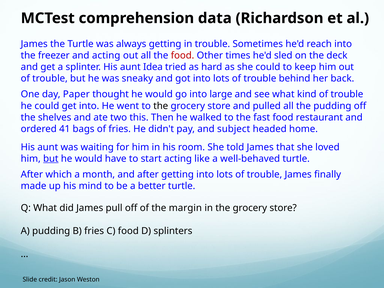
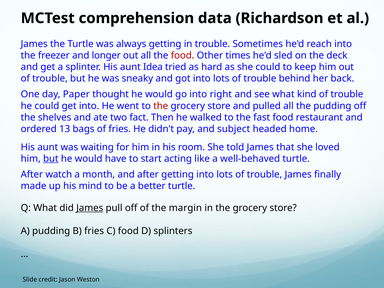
and acting: acting -> longer (106, 55)
large: large -> right (221, 94)
the colour: black -> red (161, 106)
this: this -> fact (139, 117)
41: 41 -> 13 (65, 129)
which: which -> watch (59, 174)
James underline: none -> present (90, 208)
